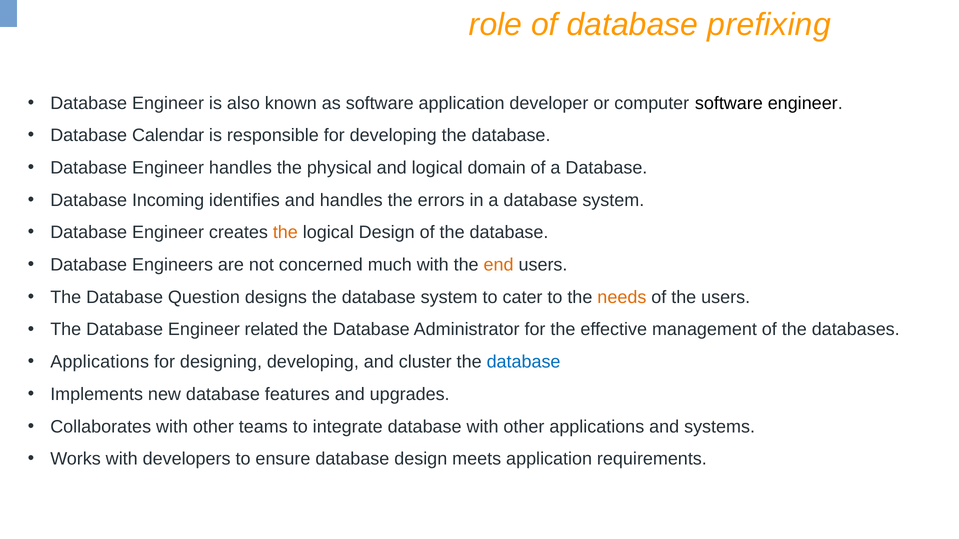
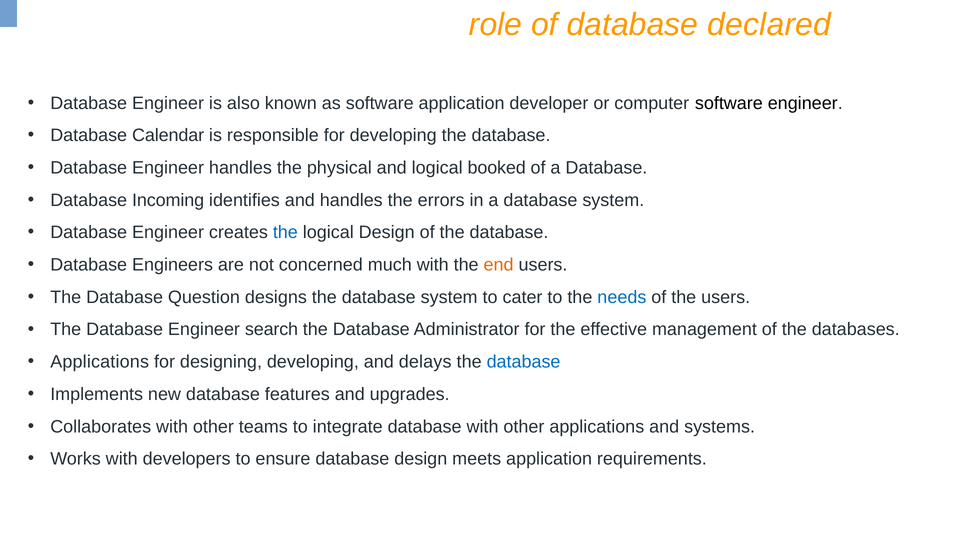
prefixing: prefixing -> declared (769, 25)
domain: domain -> booked (497, 168)
the colour: orange -> blue (285, 233)
needs colour: orange -> blue (622, 297)
related: related -> search (272, 330)
cluster: cluster -> delays (425, 362)
